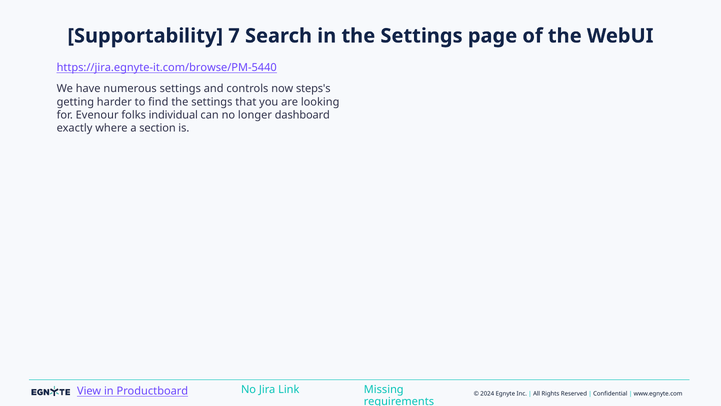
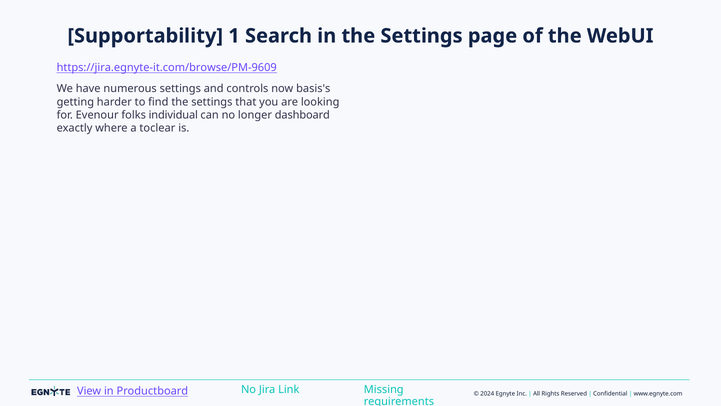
7: 7 -> 1 (234, 36)
https://jira.egnyte-it.com/browse/PM-5440: https://jira.egnyte-it.com/browse/PM-5440 -> https://jira.egnyte-it.com/browse/PM-9609 (167, 68)
steps's: steps's -> basis's (313, 89)
section: section -> toclear (157, 128)
